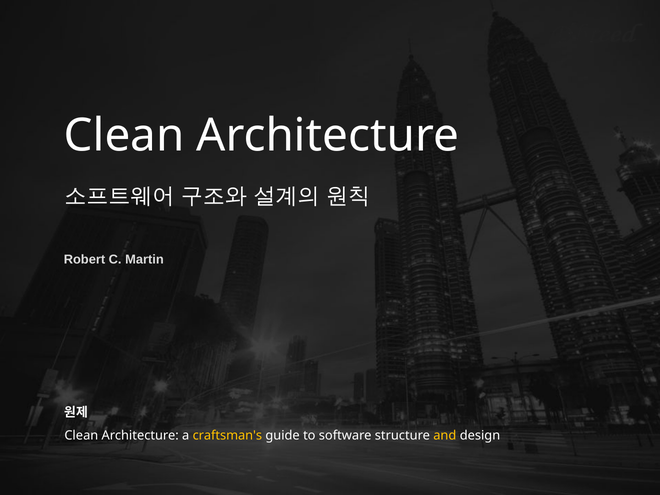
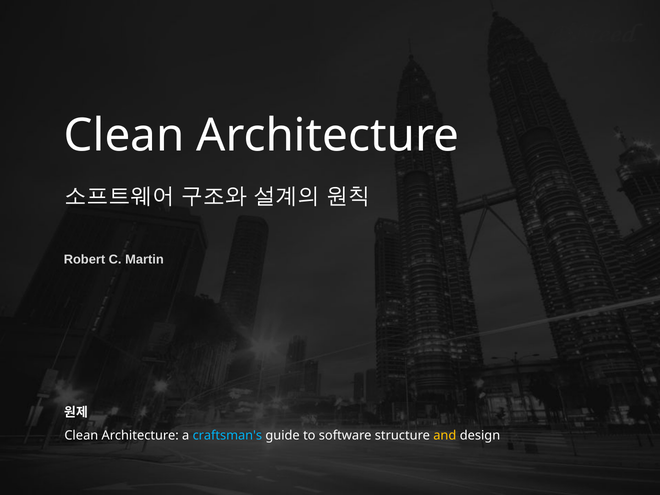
craftsman's colour: yellow -> light blue (227, 436)
